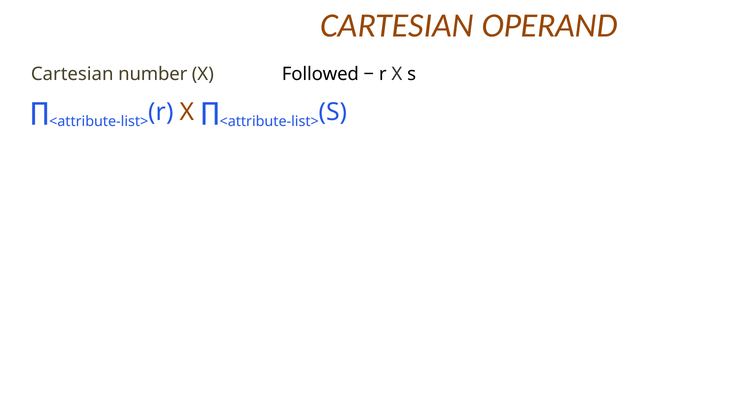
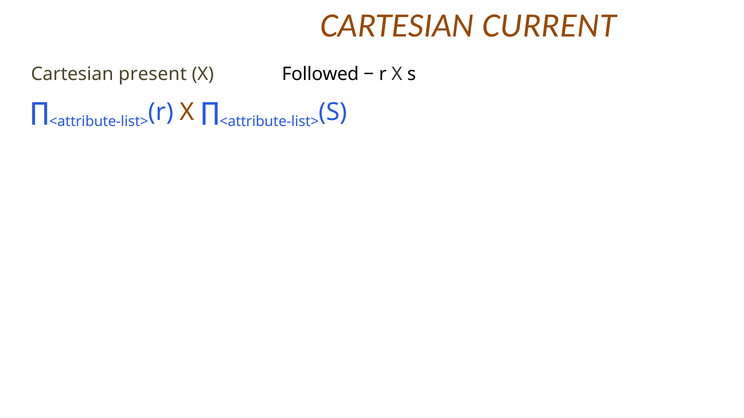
OPERAND: OPERAND -> CURRENT (549, 26)
number: number -> present (153, 74)
